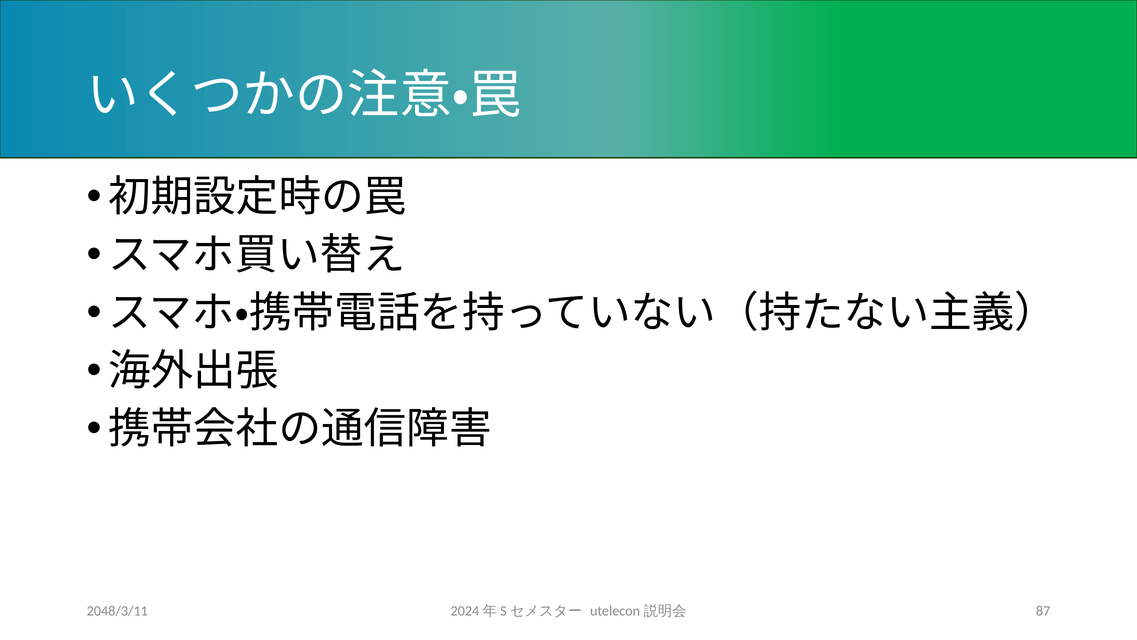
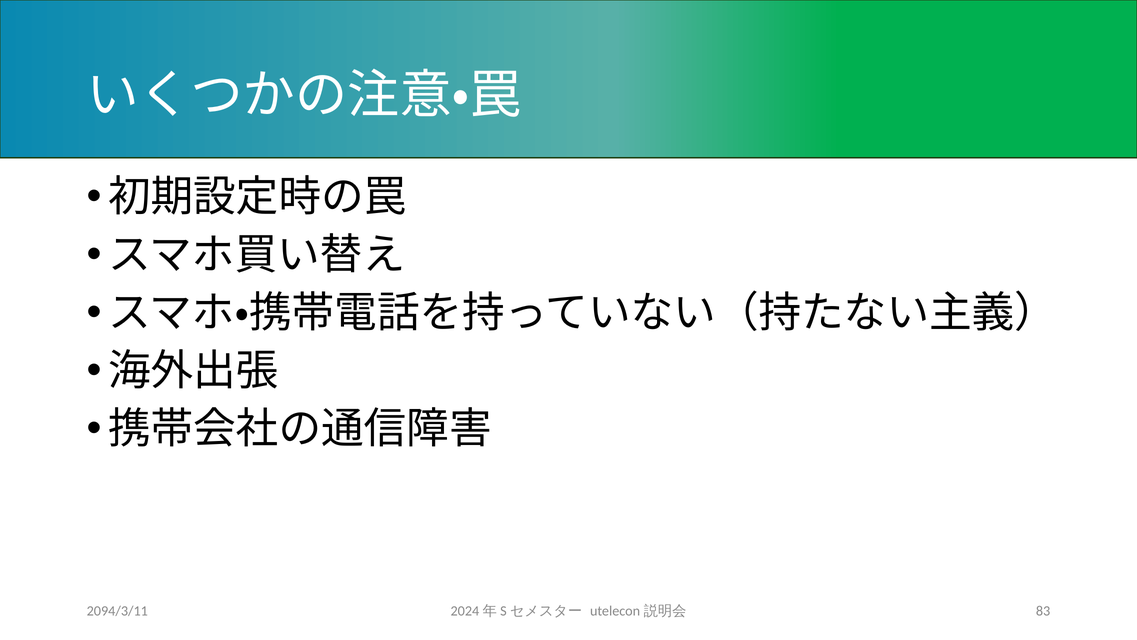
2048/3/11: 2048/3/11 -> 2094/3/11 (117, 611)
87: 87 -> 83 (1043, 611)
